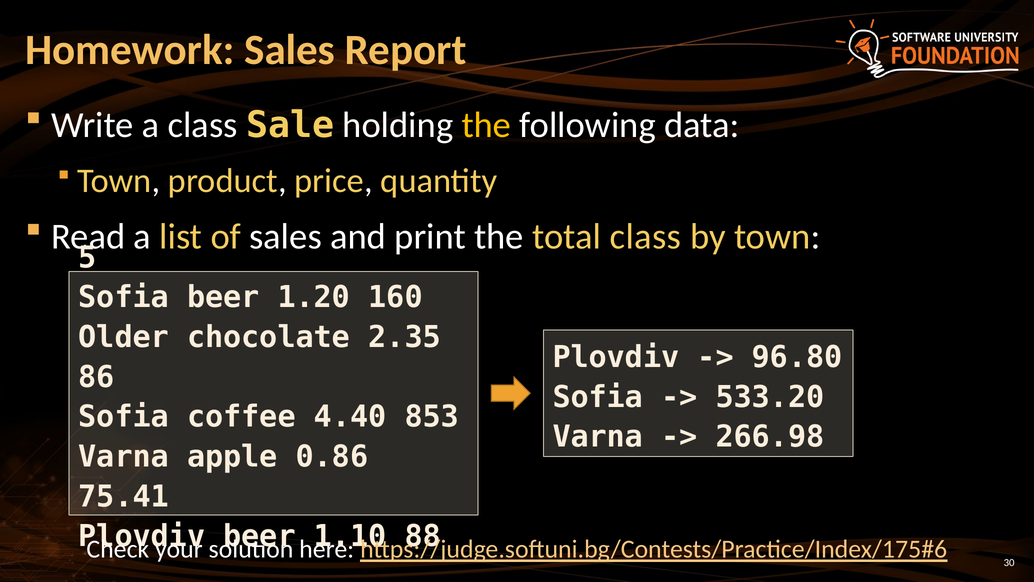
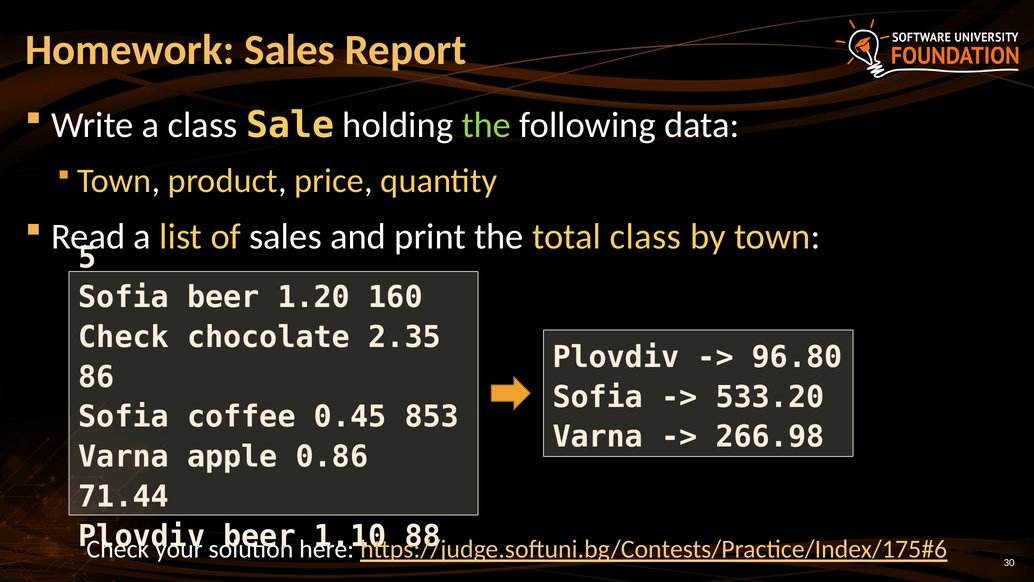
the colour: yellow -> light green (486, 125)
Older: Older -> Check (124, 337)
4.40: 4.40 -> 0.45 (350, 417)
75.41: 75.41 -> 71.44 (124, 497)
